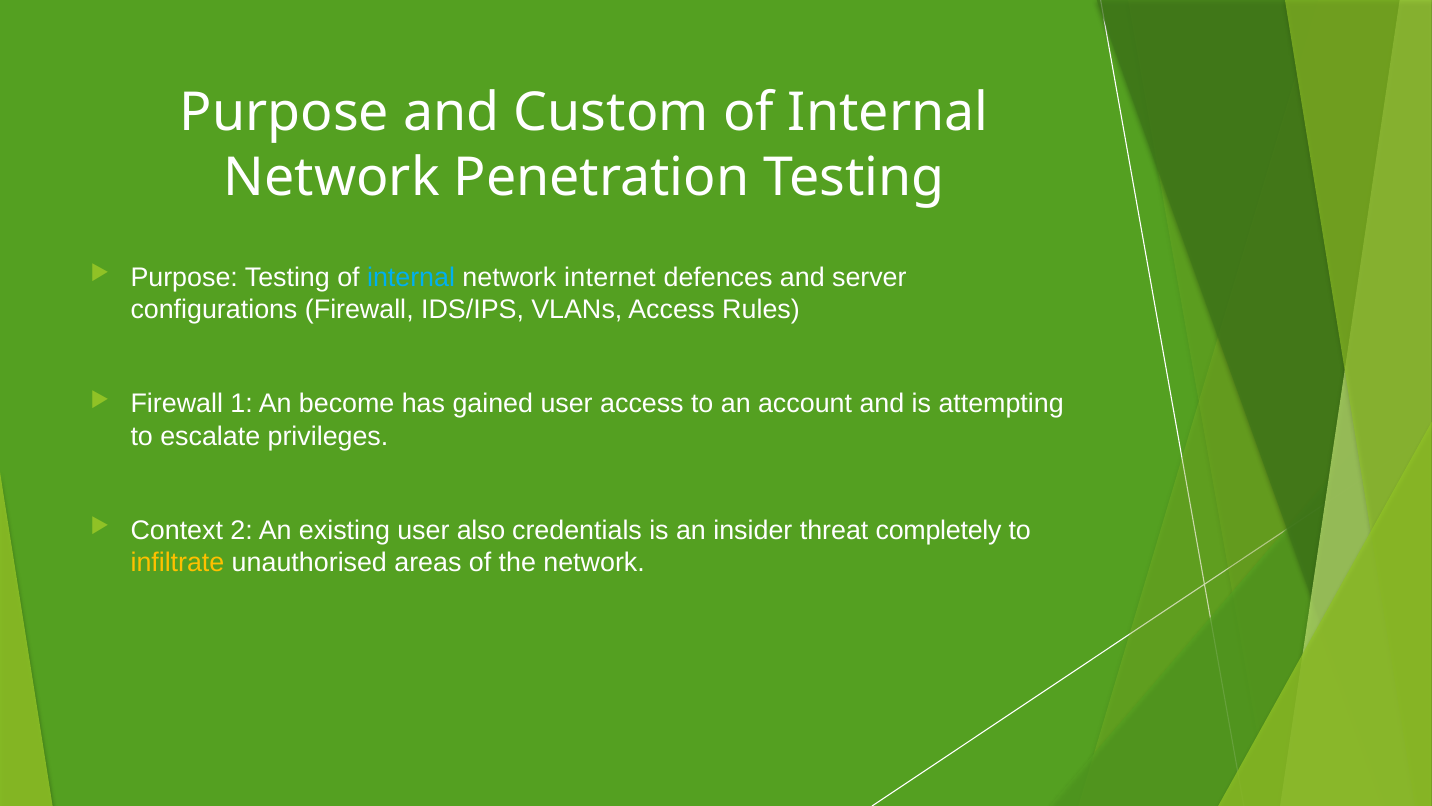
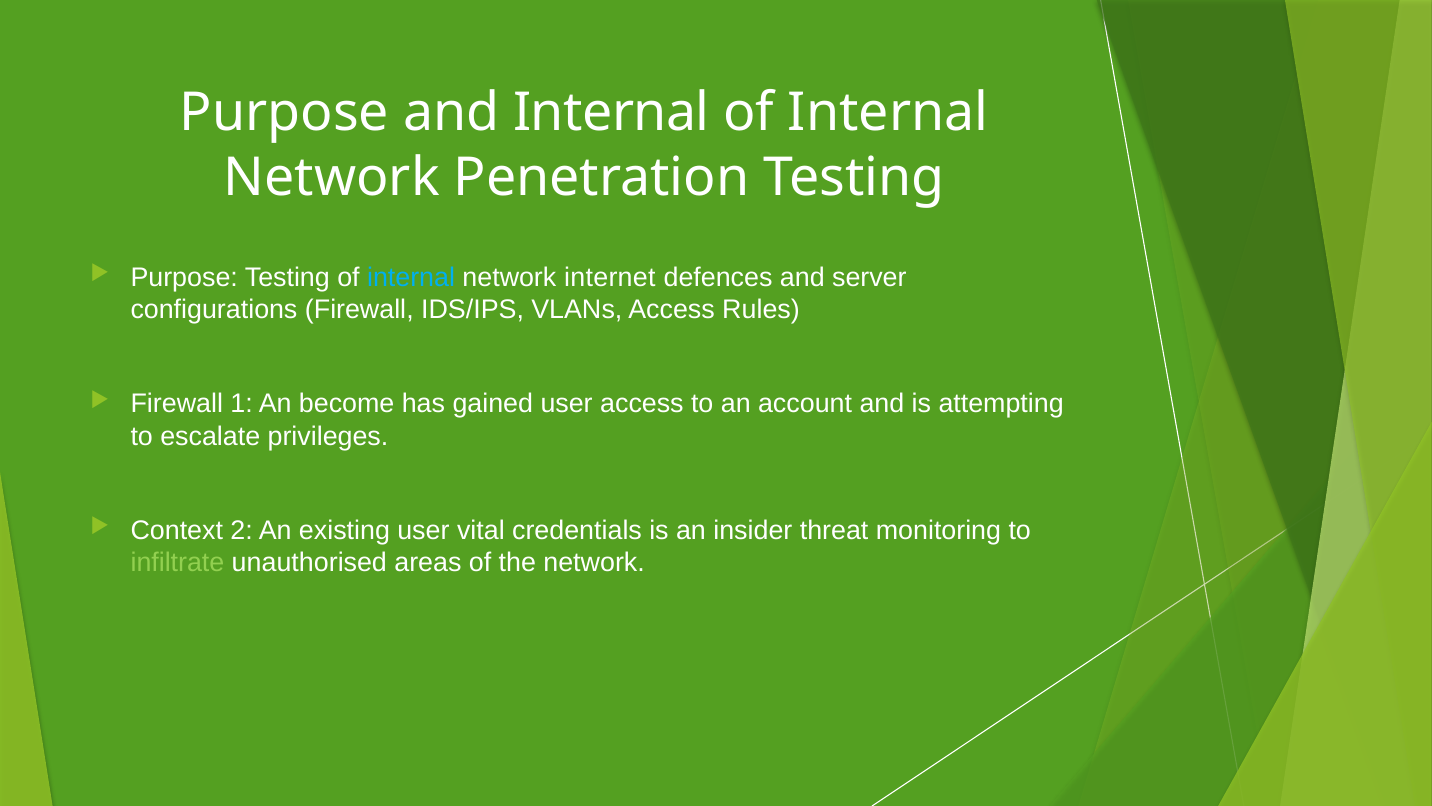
and Custom: Custom -> Internal (611, 113)
also: also -> vital (481, 530)
completely: completely -> monitoring (938, 530)
infiltrate colour: yellow -> light green (177, 562)
